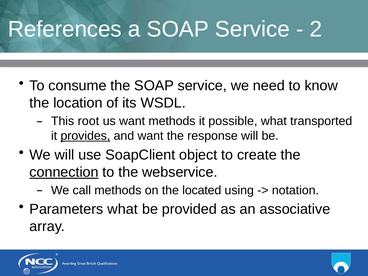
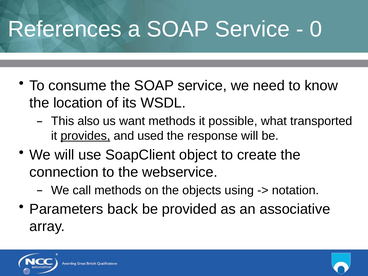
2: 2 -> 0 (316, 29)
root: root -> also (89, 121)
and want: want -> used (151, 136)
connection underline: present -> none (64, 172)
located: located -> objects (202, 190)
Parameters what: what -> back (123, 209)
